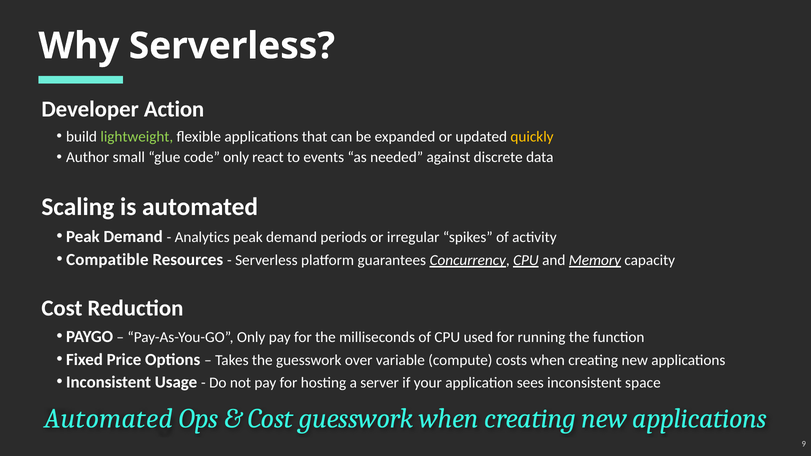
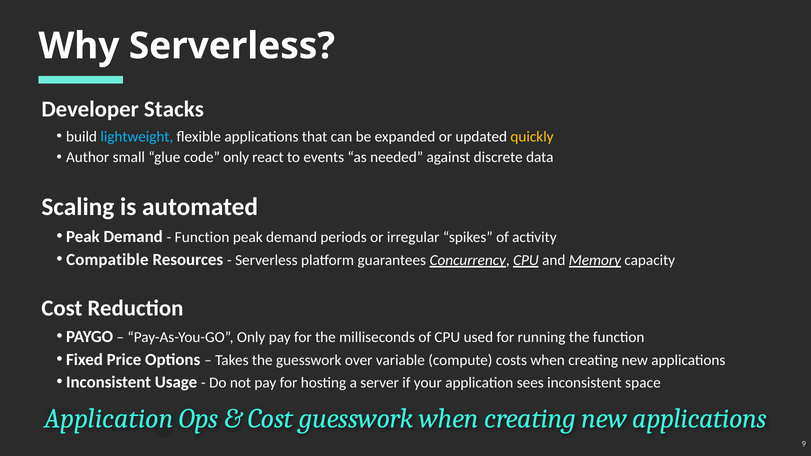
Action: Action -> Stacks (174, 109)
lightweight colour: light green -> light blue (137, 137)
Analytics: Analytics -> Function (202, 237)
Automated: Automated -> Application (109, 419)
